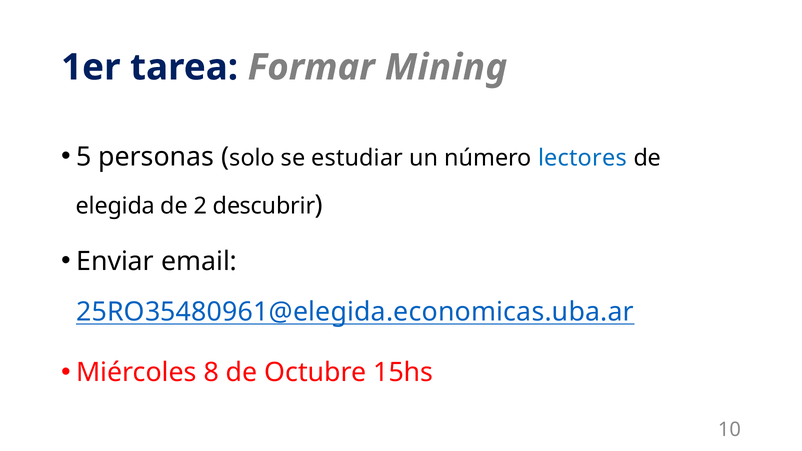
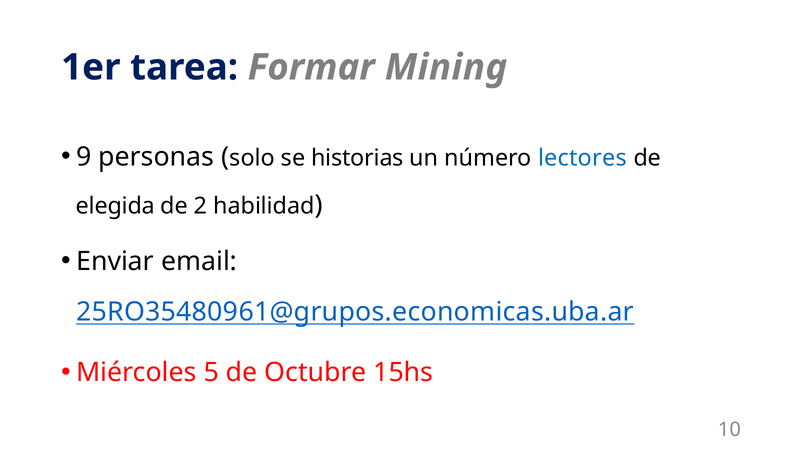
5: 5 -> 9 (84, 157)
estudiar: estudiar -> historias (357, 158)
descubrir: descubrir -> habilidad (264, 206)
25RO35480961@elegida.economicas.uba.ar: 25RO35480961@elegida.economicas.uba.ar -> 25RO35480961@grupos.economicas.uba.ar (355, 312)
8: 8 -> 5 (211, 373)
